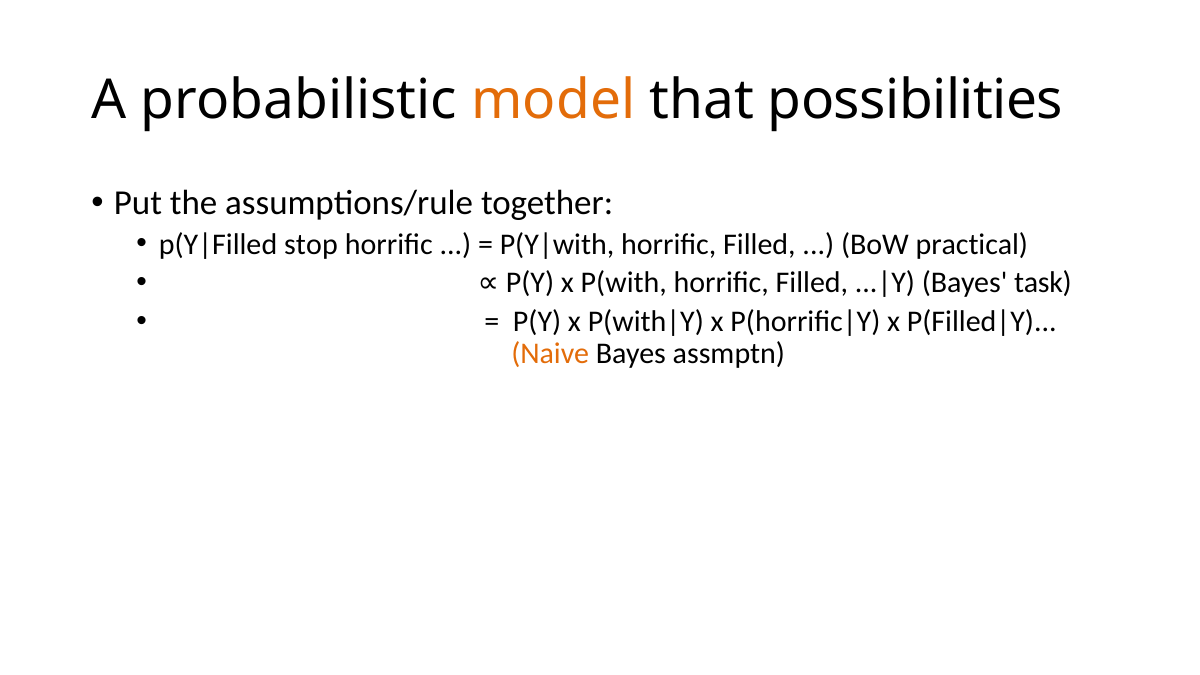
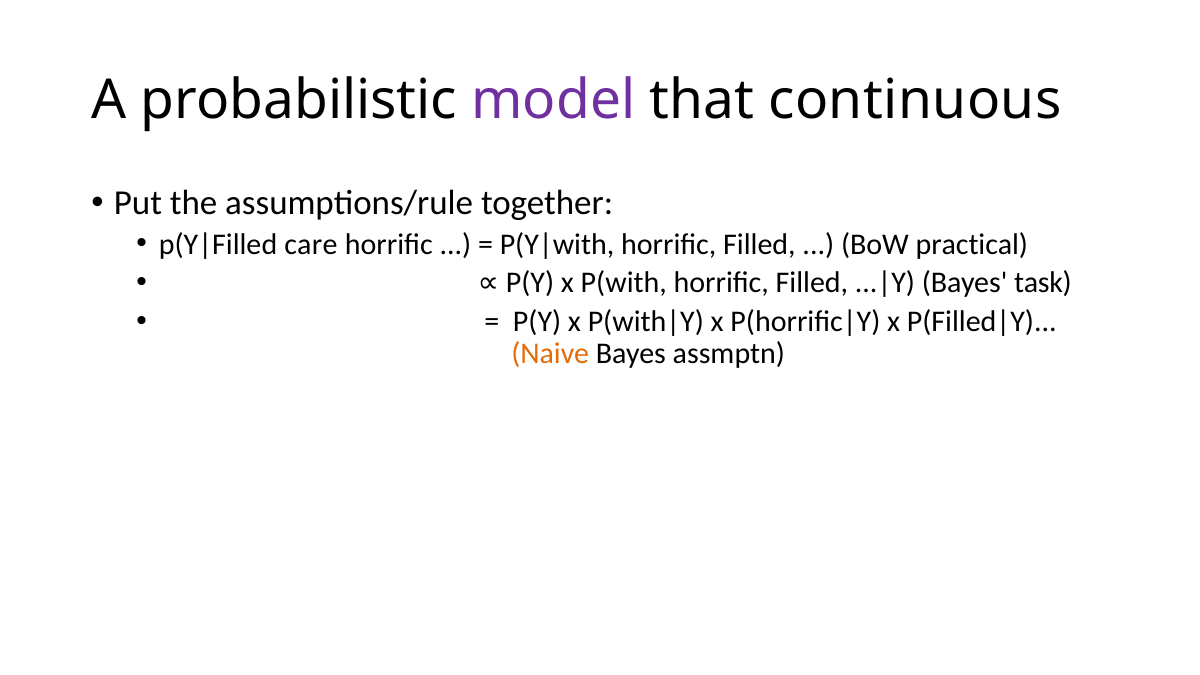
model colour: orange -> purple (553, 101)
possibilities: possibilities -> continuous (915, 101)
stop: stop -> care (311, 244)
